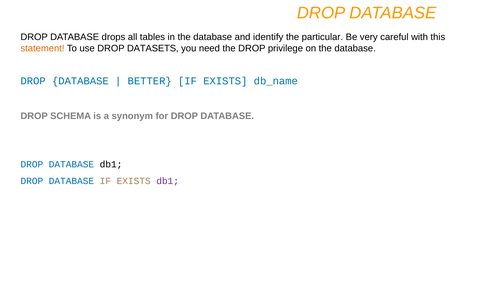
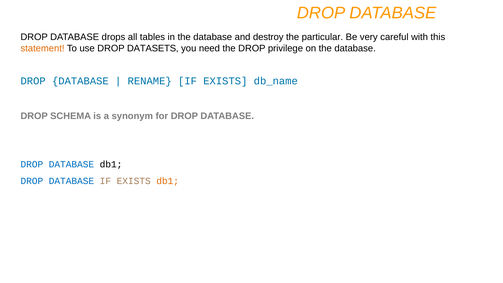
identify: identify -> destroy (268, 37)
BETTER: BETTER -> RENAME (150, 81)
db1 colour: purple -> orange (168, 181)
